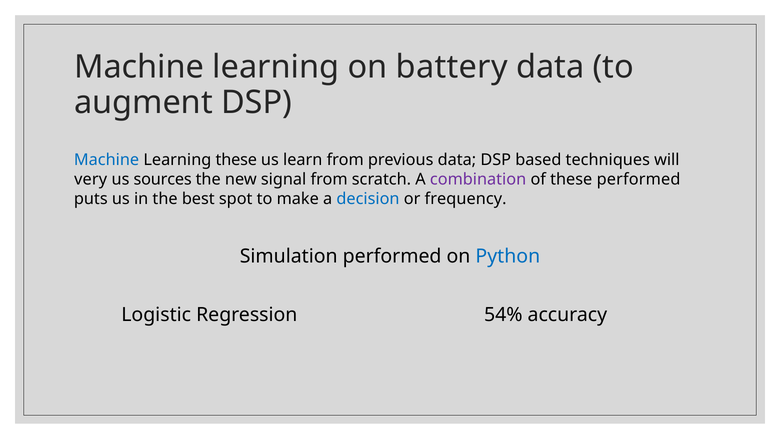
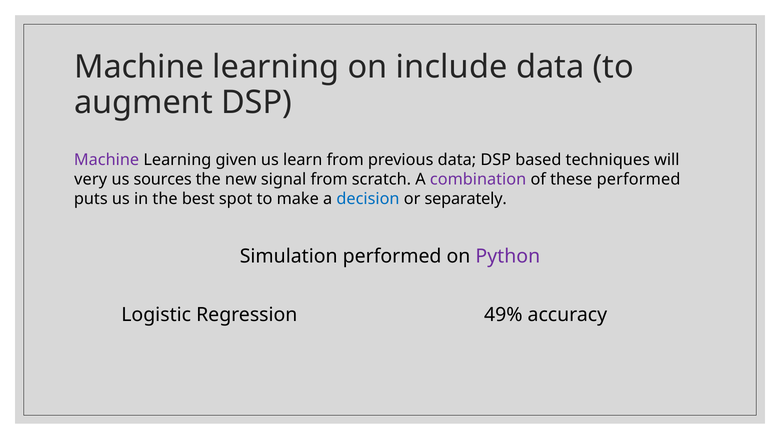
battery: battery -> include (452, 67)
Machine colour: blue -> purple (107, 160)
Learning these: these -> given (236, 160)
frequency: frequency -> separately (466, 199)
Python colour: blue -> purple (508, 256)
54%: 54% -> 49% (503, 315)
